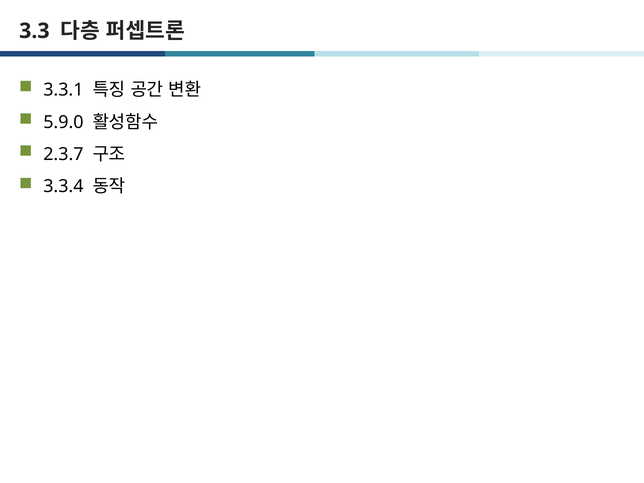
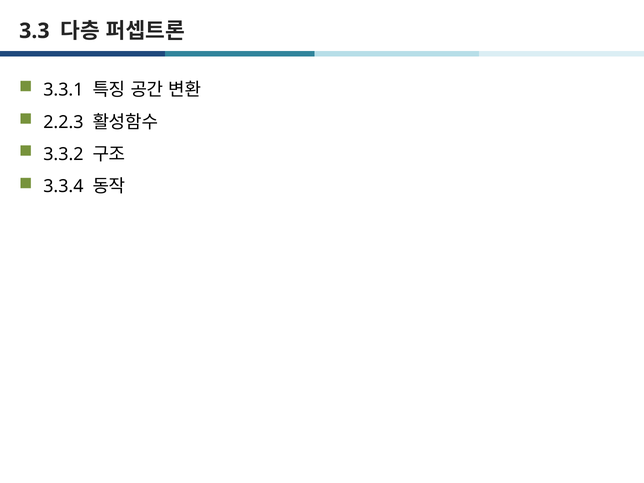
5.9.0: 5.9.0 -> 2.2.3 (63, 122)
2.3.7: 2.3.7 -> 3.3.2 (63, 154)
